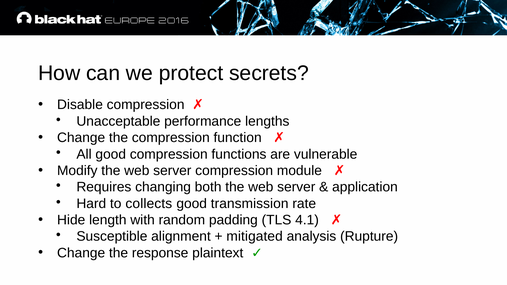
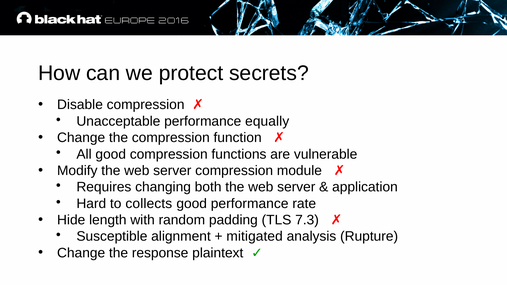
lengths: lengths -> equally (267, 121)
good transmission: transmission -> performance (250, 204)
4.1: 4.1 -> 7.3 (307, 220)
